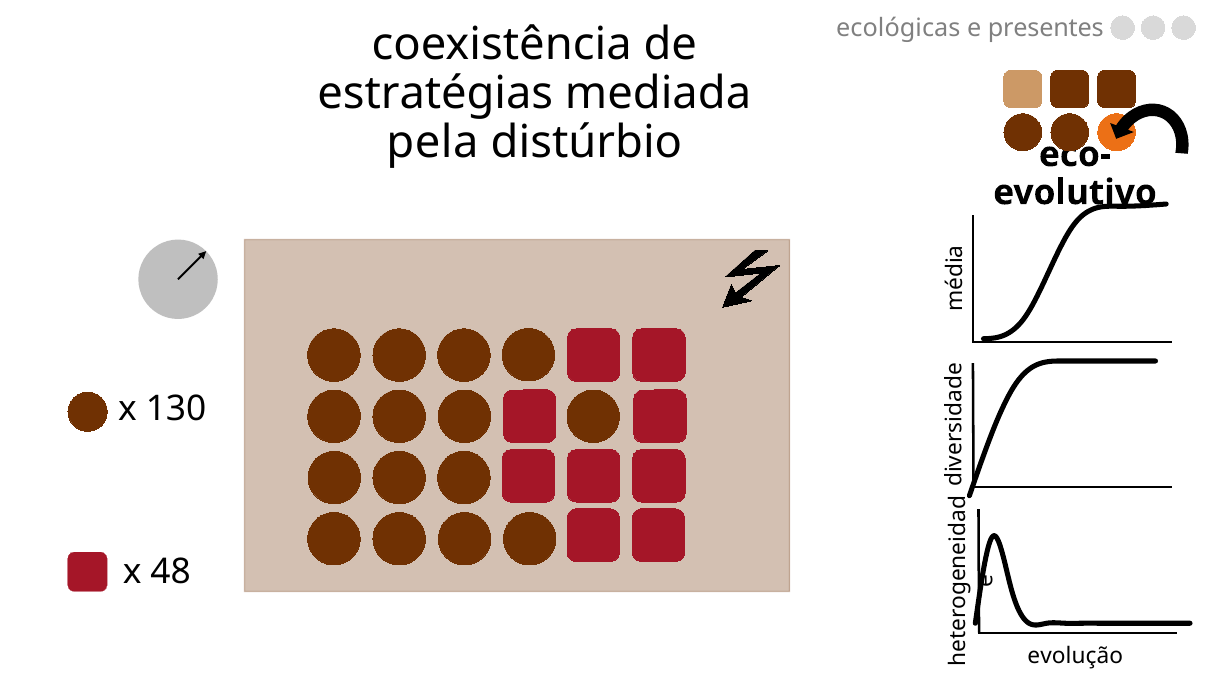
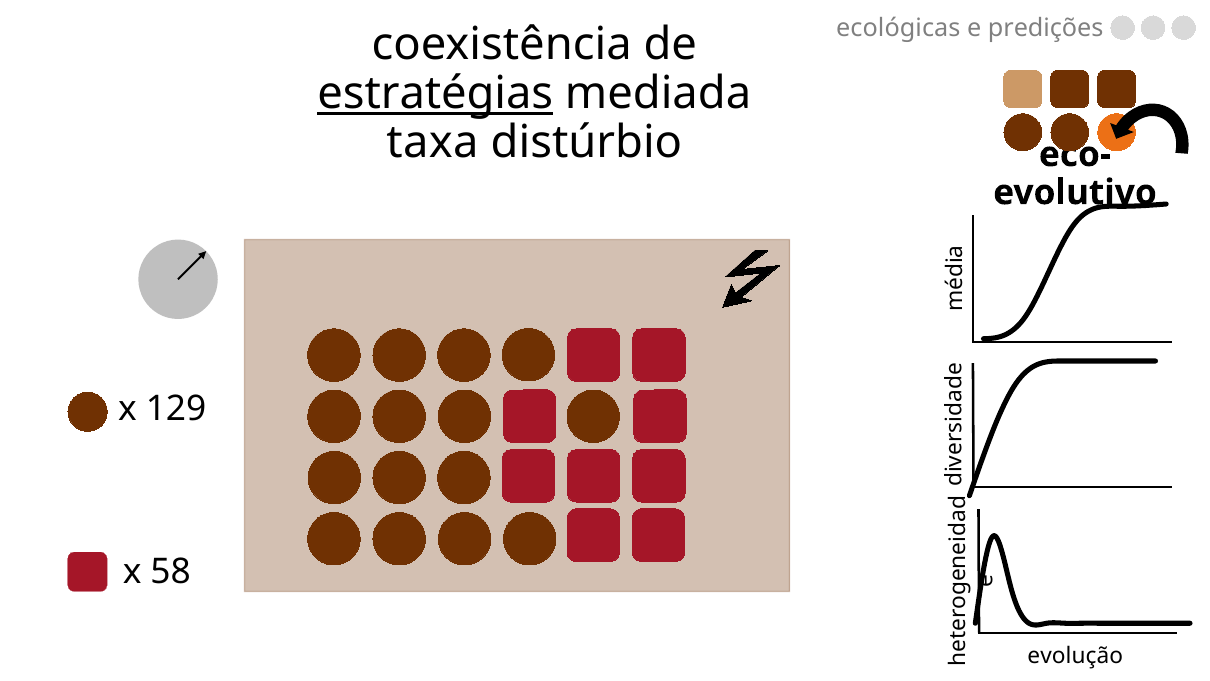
presentes: presentes -> predições (1046, 28)
estratégias underline: none -> present (435, 94)
pela: pela -> taxa (433, 143)
130: 130 -> 129 (176, 408)
48: 48 -> 58 (171, 571)
